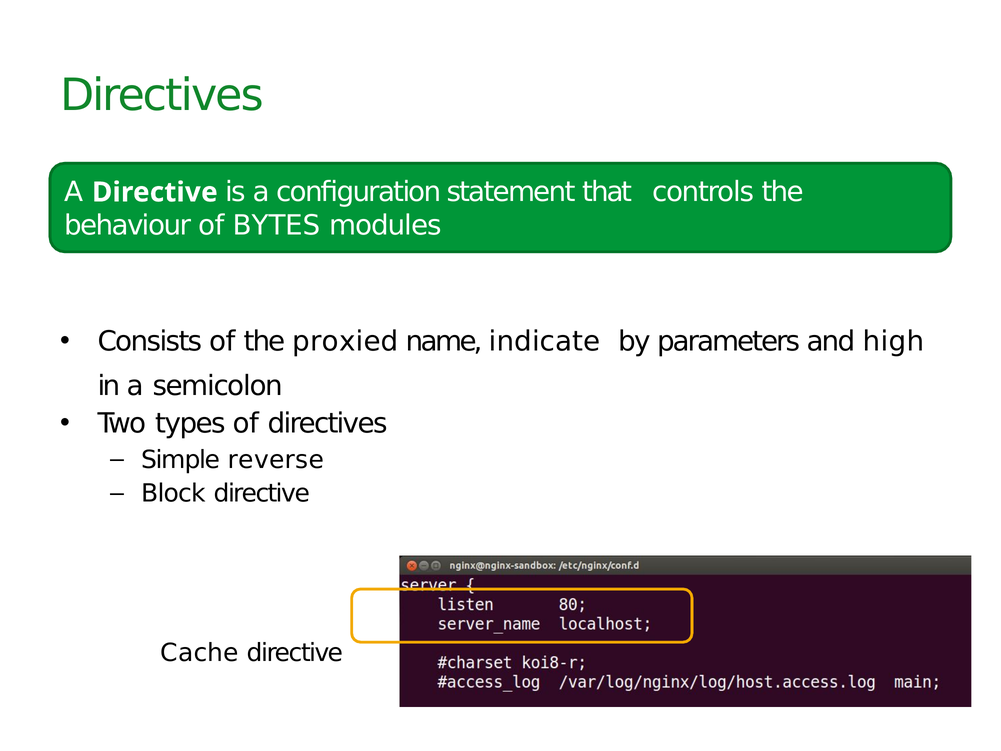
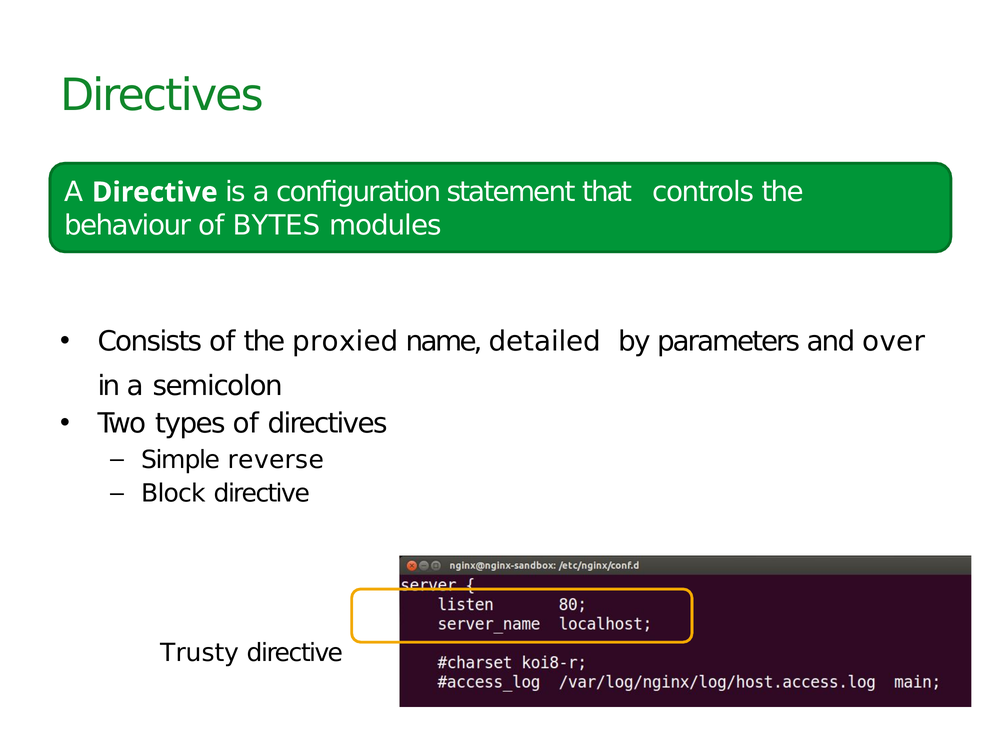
indicate: indicate -> detailed (545, 342)
high: high -> over (894, 342)
Cache: Cache -> Trusty (200, 653)
